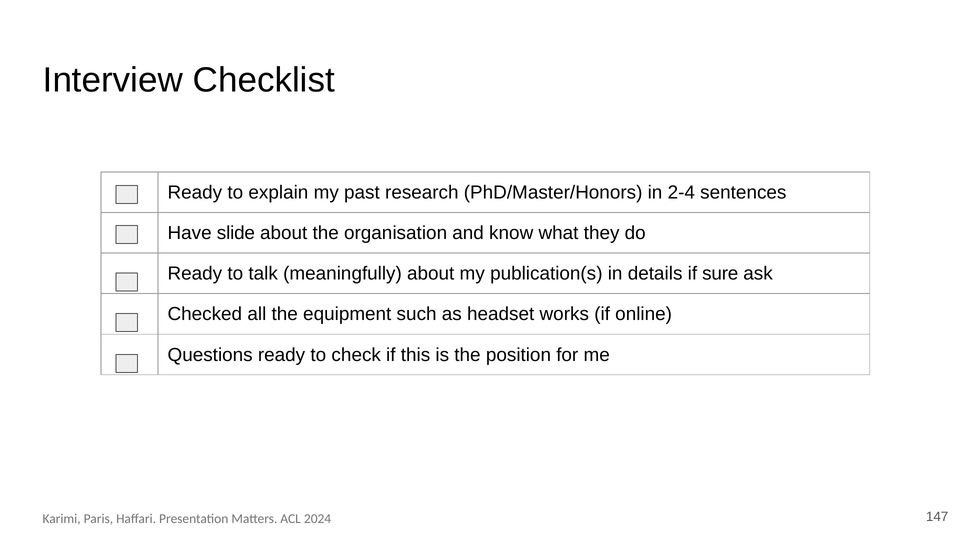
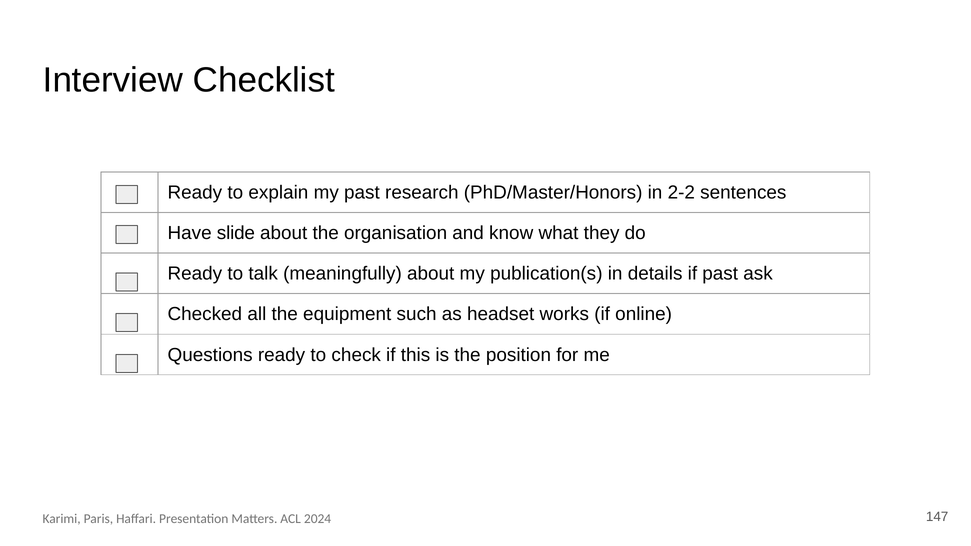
2-4: 2-4 -> 2-2 (681, 193)
if sure: sure -> past (720, 274)
